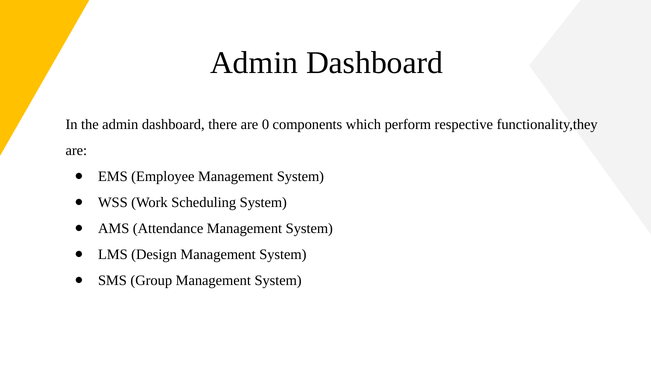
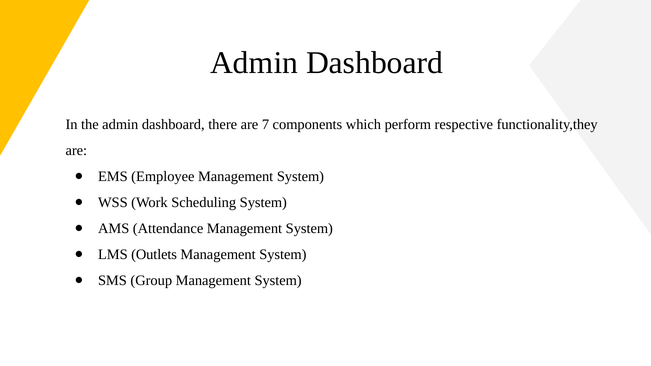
0: 0 -> 7 (265, 124)
Design: Design -> Outlets (154, 254)
